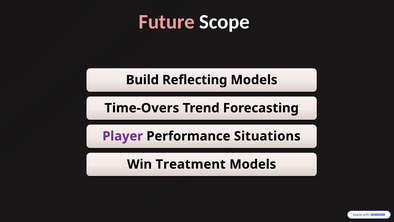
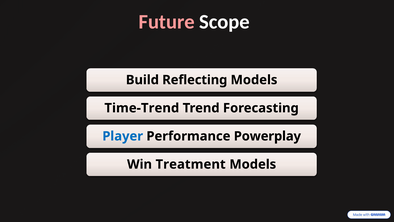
Time-Overs: Time-Overs -> Time-Trend (142, 108)
Player colour: purple -> blue (123, 136)
Situations: Situations -> Powerplay (267, 136)
